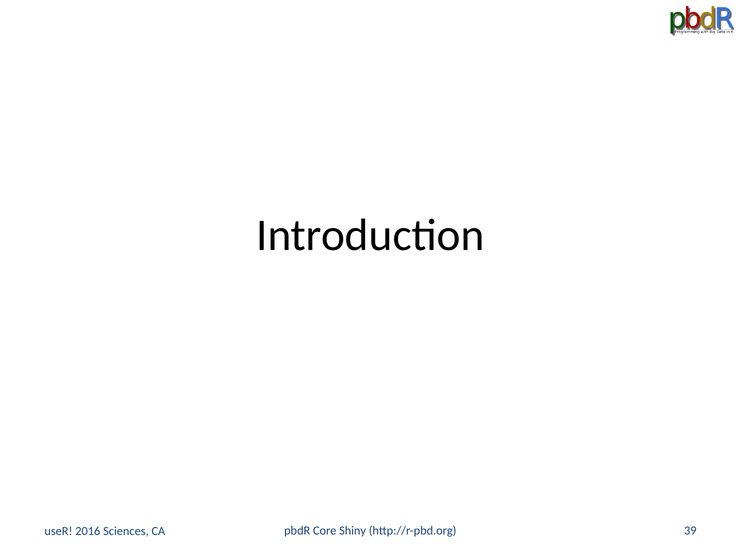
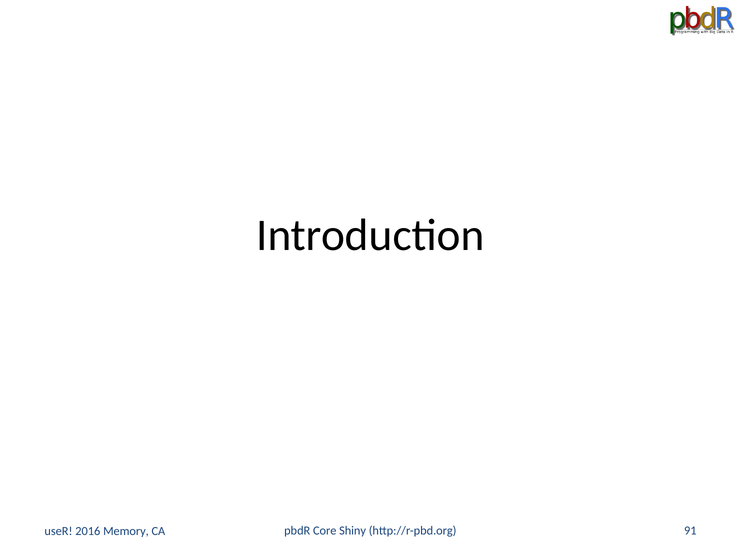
39: 39 -> 91 (690, 531)
Sciences: Sciences -> Memory (126, 531)
